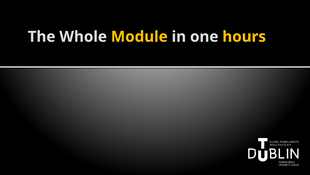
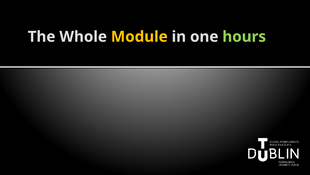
hours colour: yellow -> light green (244, 37)
